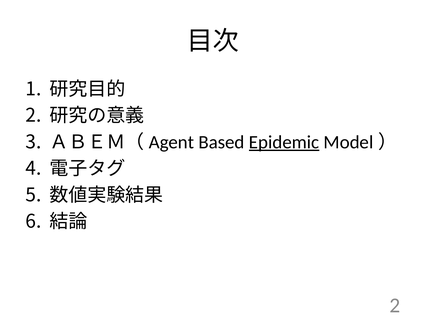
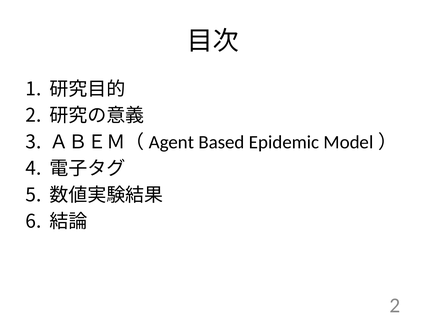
Epidemic underline: present -> none (284, 142)
